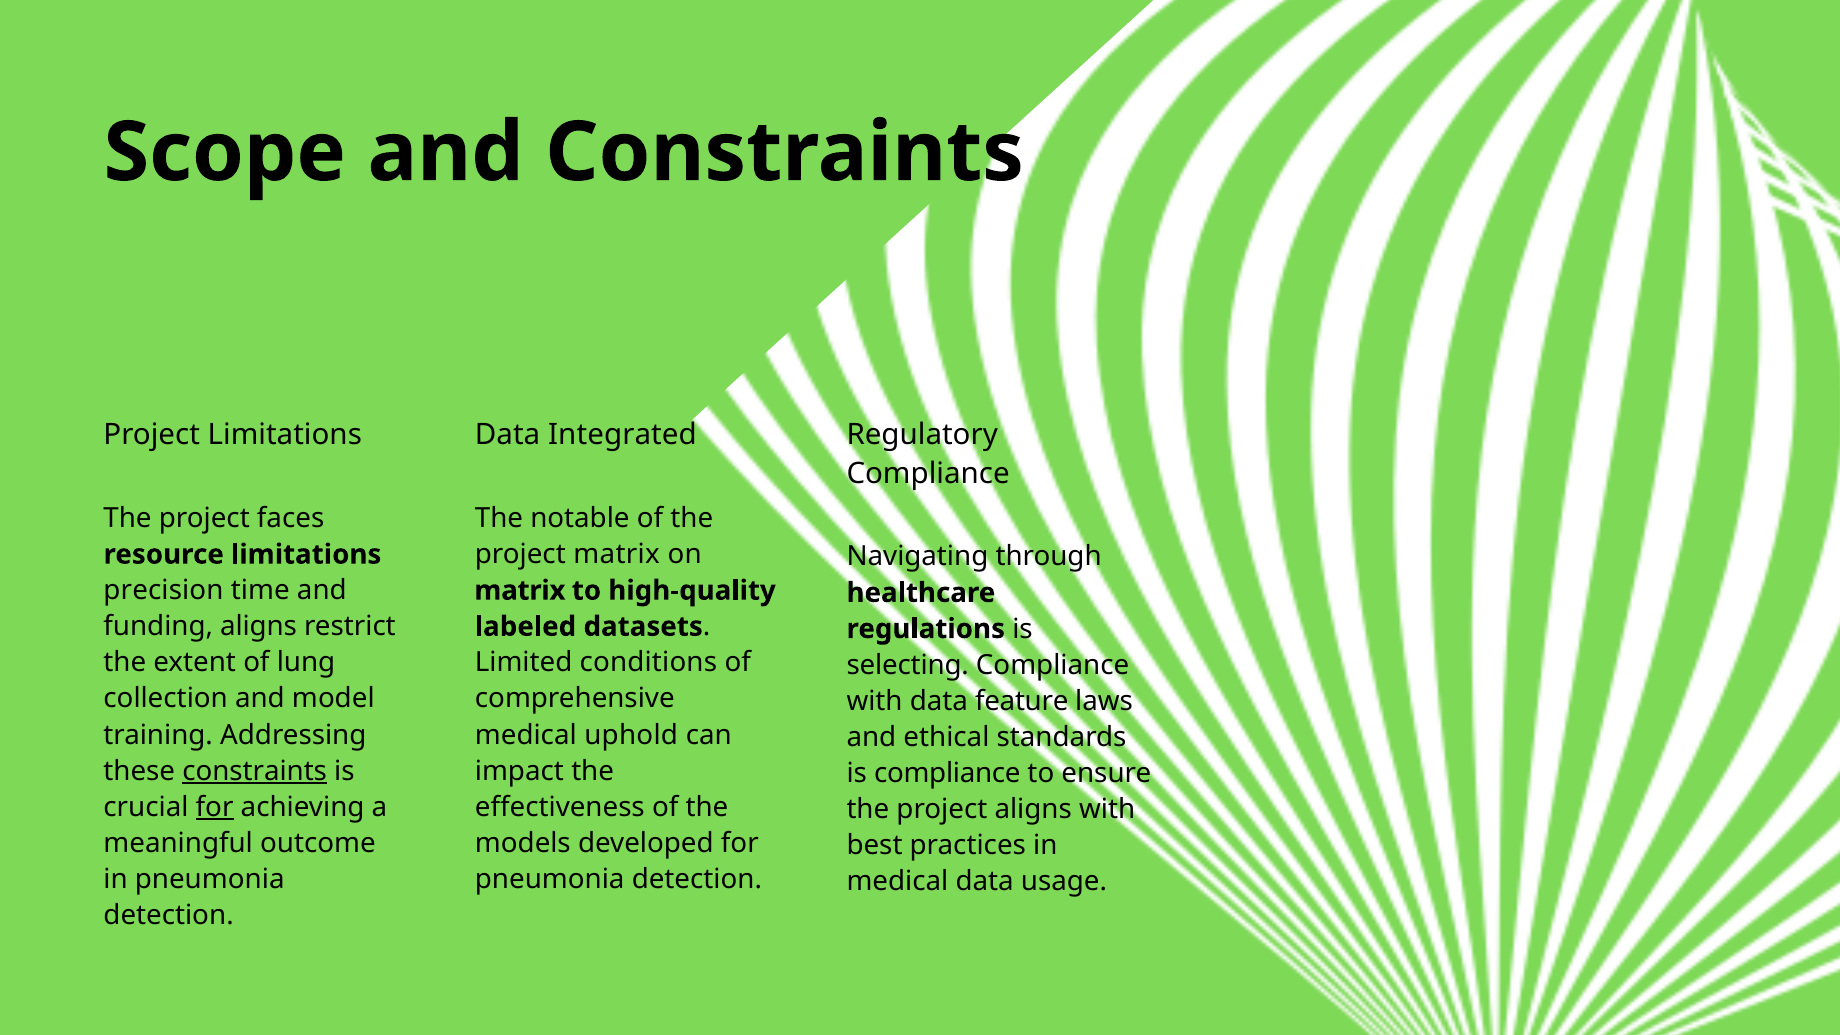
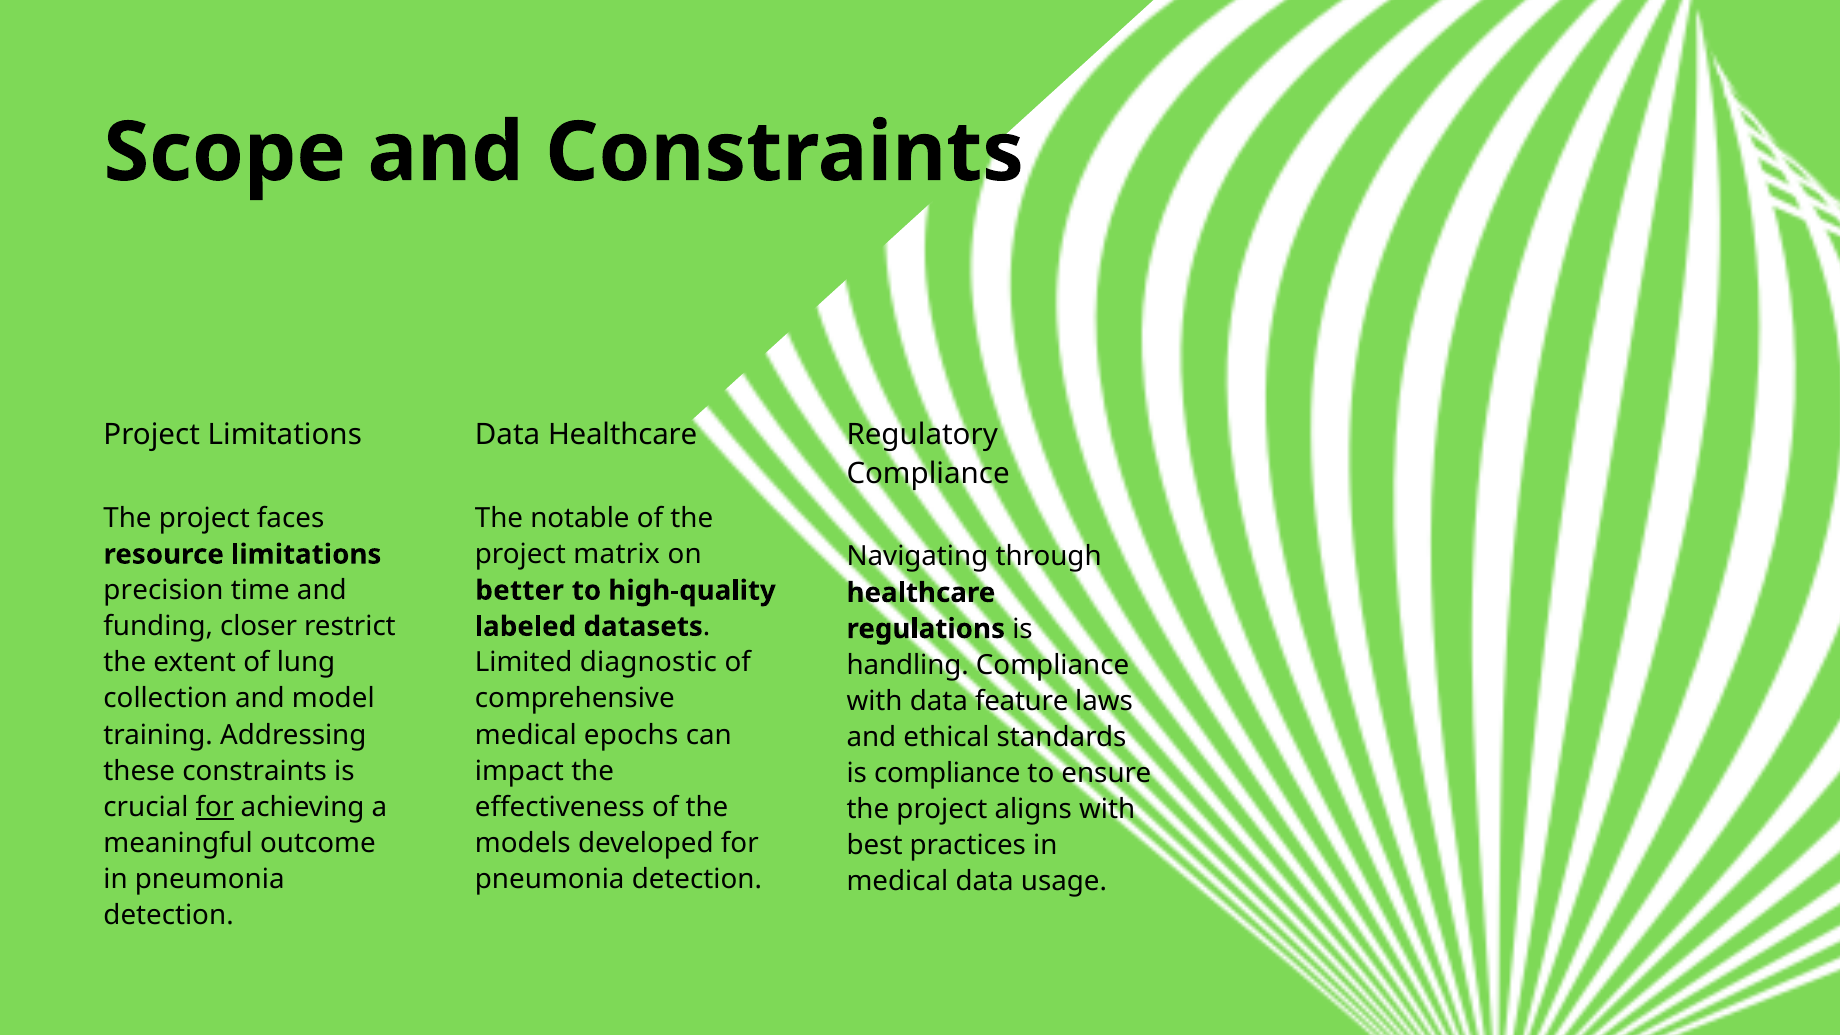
Data Integrated: Integrated -> Healthcare (623, 435)
matrix: matrix -> better (520, 591)
funding aligns: aligns -> closer (259, 627)
conditions: conditions -> diagnostic (648, 663)
selecting: selecting -> handling (908, 665)
uphold: uphold -> epochs (631, 735)
constraints underline: present -> none (255, 771)
